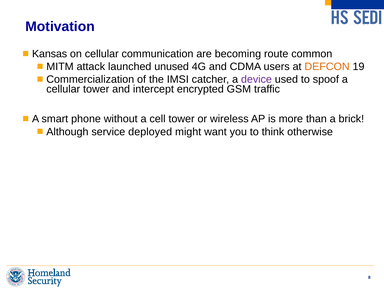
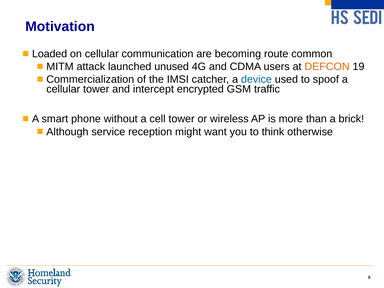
Kansas: Kansas -> Loaded (50, 54)
device colour: purple -> blue (256, 79)
deployed: deployed -> reception (150, 132)
